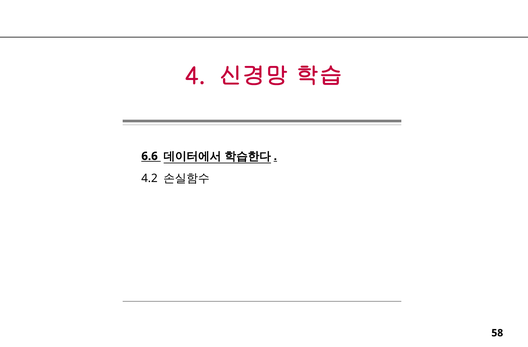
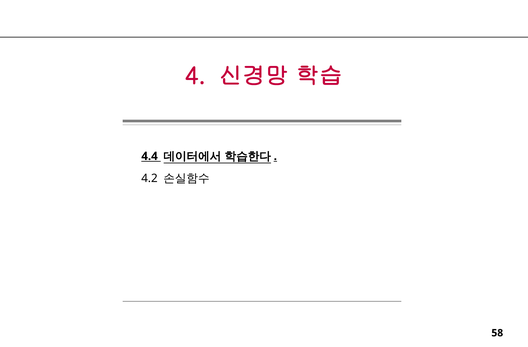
6.6: 6.6 -> 4.4 (150, 156)
